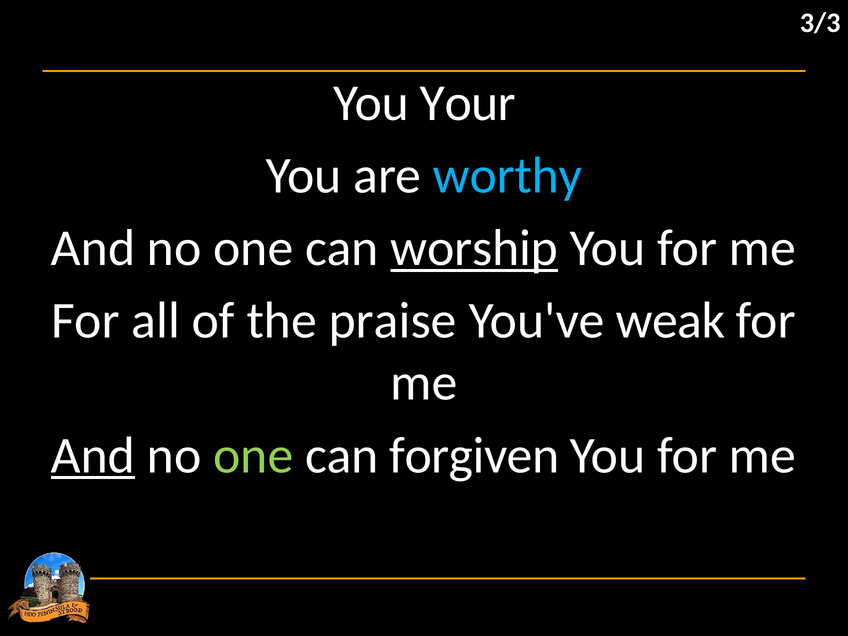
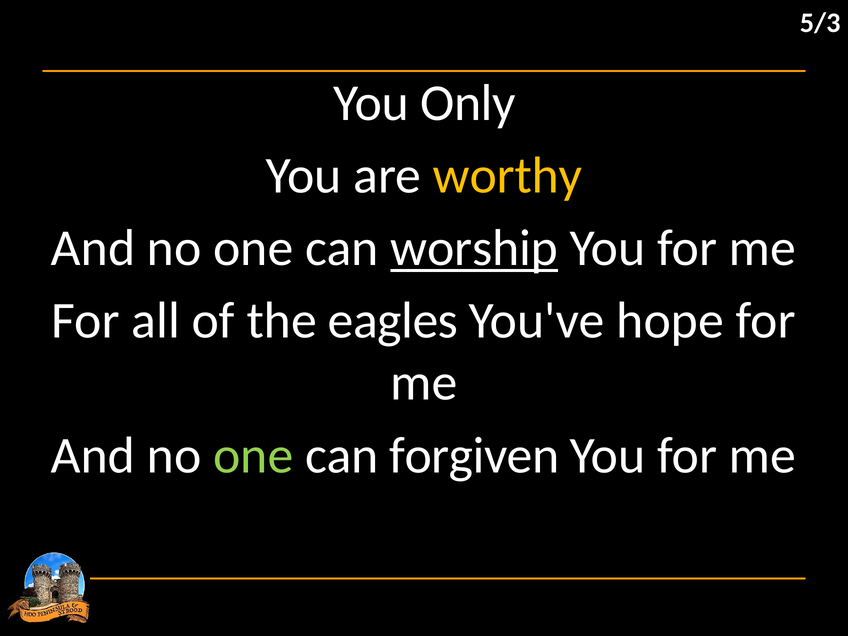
3/3: 3/3 -> 5/3 (820, 23)
Your: Your -> Only (468, 103)
worthy colour: light blue -> yellow (507, 176)
praise: praise -> eagles (393, 321)
weak: weak -> hope (670, 321)
And underline: present -> none (93, 455)
